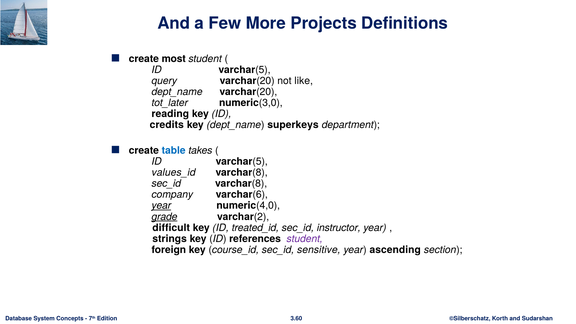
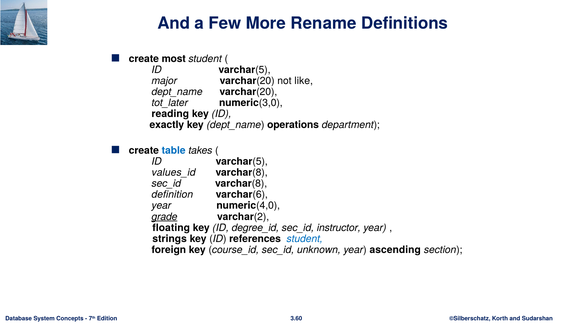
Projects: Projects -> Rename (324, 23)
query: query -> major (164, 81)
credits: credits -> exactly (167, 125)
superkeys: superkeys -> operations (293, 125)
company: company -> definition (172, 195)
year underline: present -> none (161, 206)
difficult: difficult -> floating (171, 228)
treated_id: treated_id -> degree_id (255, 228)
student colour: purple -> blue (305, 239)
sensitive: sensitive -> unknown (319, 250)
